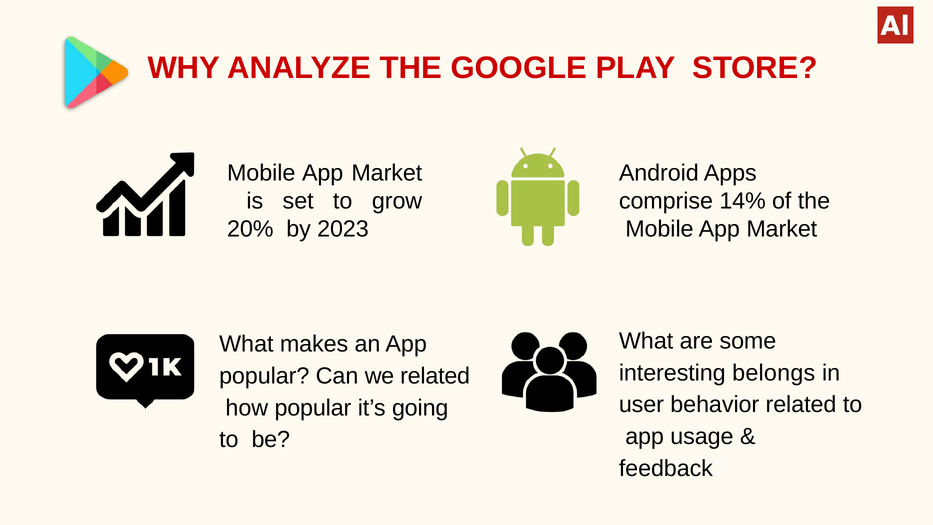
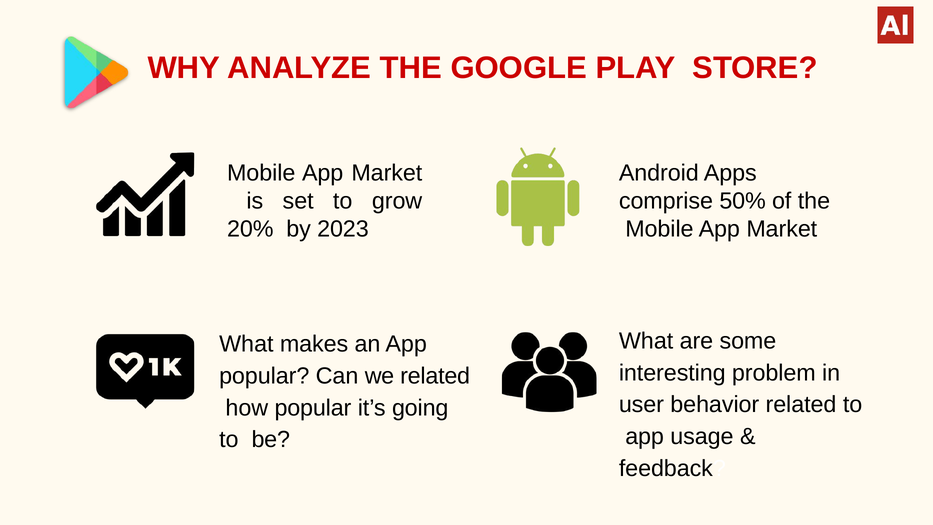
14%: 14% -> 50% (743, 201)
belongs: belongs -> problem (774, 373)
